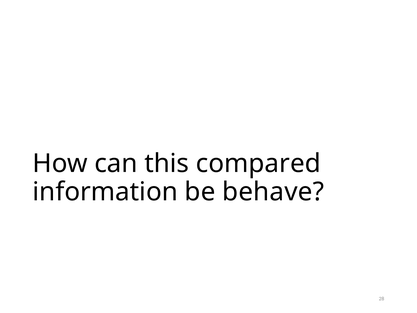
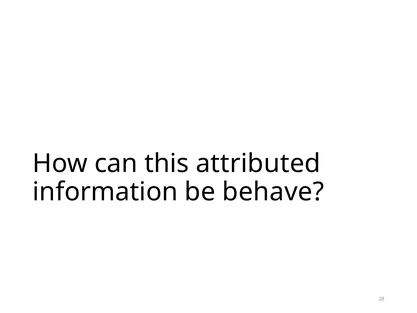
compared: compared -> attributed (258, 164)
